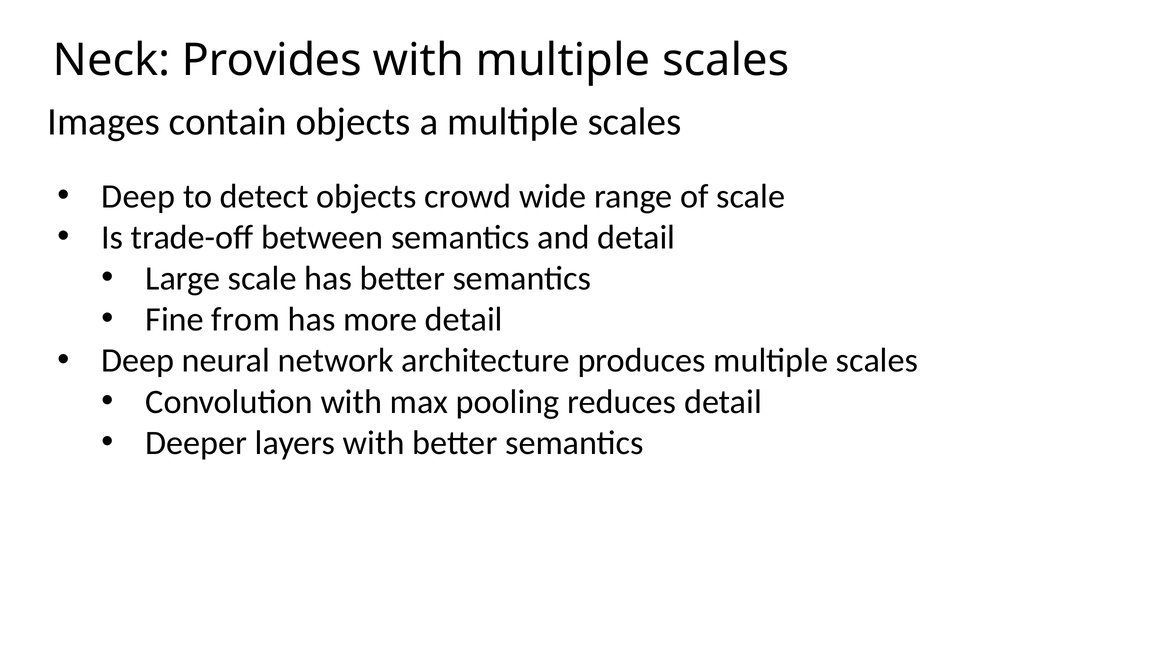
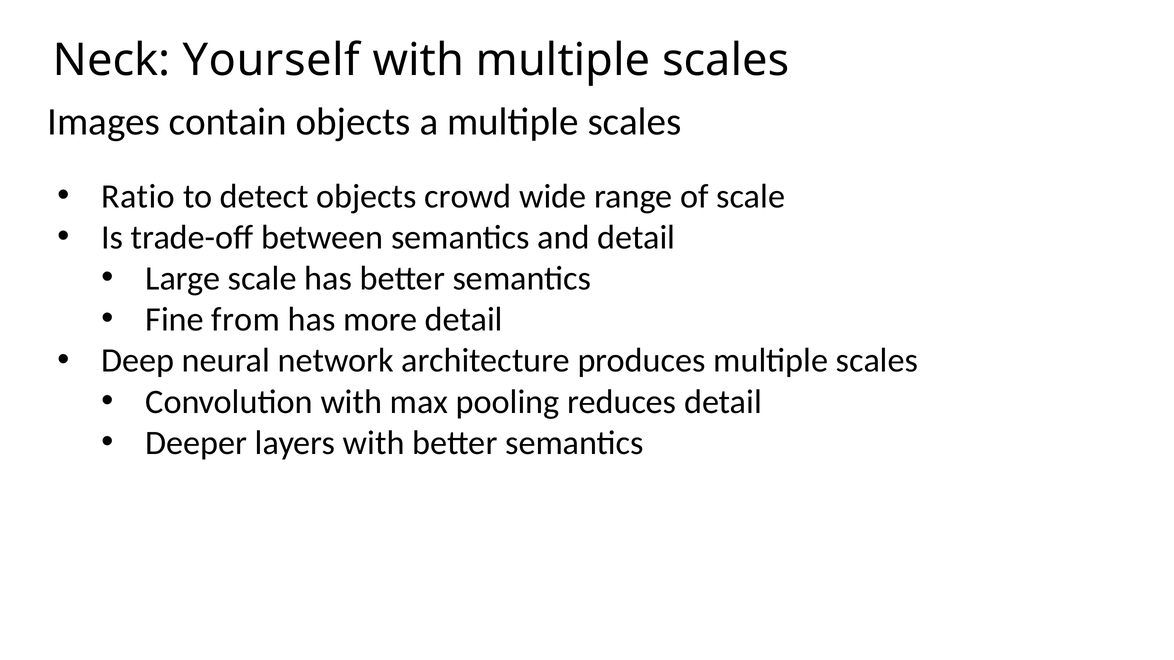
Provides: Provides -> Yourself (271, 60)
Deep: Deep -> Ratio (138, 196)
